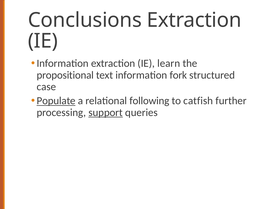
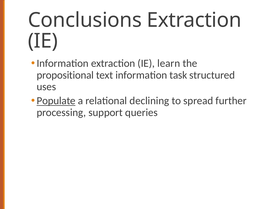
fork: fork -> task (178, 75)
case: case -> uses (46, 87)
following: following -> declining (149, 101)
catfish: catfish -> spread (198, 101)
support underline: present -> none (106, 112)
